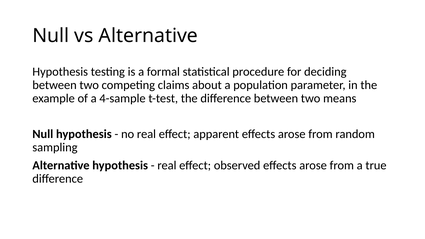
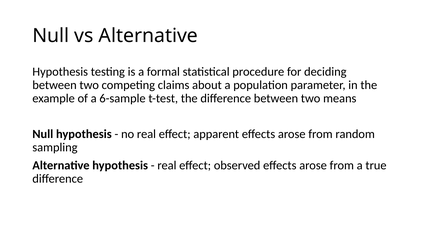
4-sample: 4-sample -> 6-sample (123, 99)
